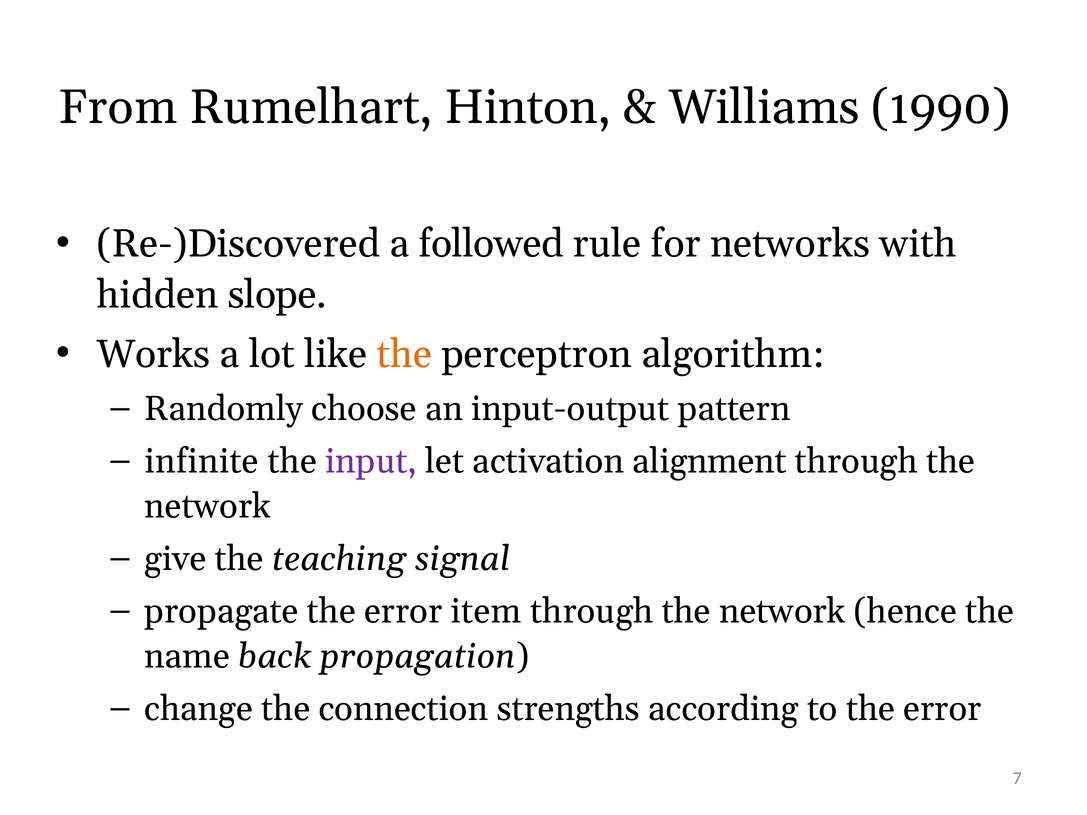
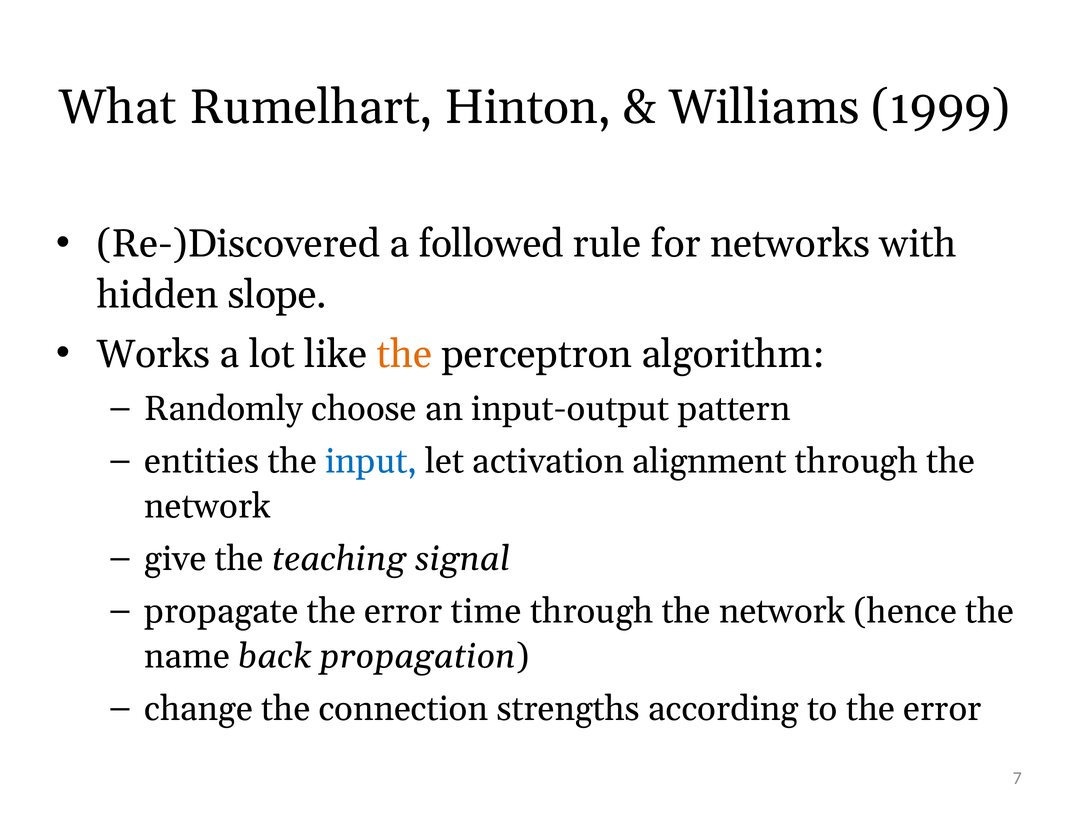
From: From -> What (118, 108)
1990: 1990 -> 1999 (940, 108)
infinite: infinite -> entities (202, 462)
input colour: purple -> blue (371, 462)
item: item -> time (486, 612)
